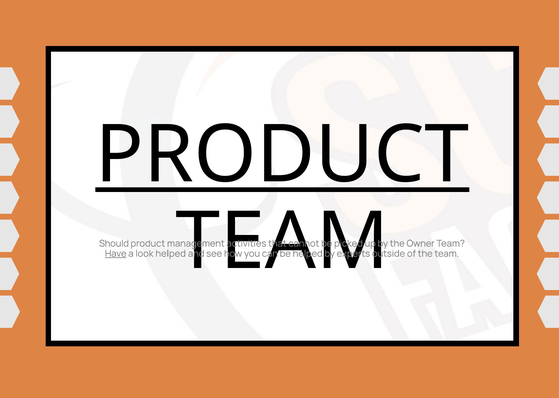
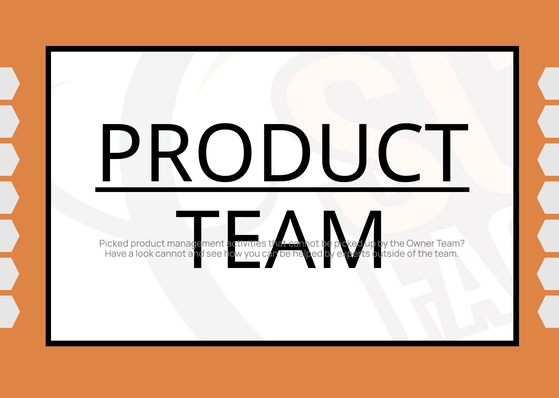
Should: Should -> Picked (114, 244)
Have underline: present -> none (116, 254)
look helped: helped -> cannot (171, 254)
